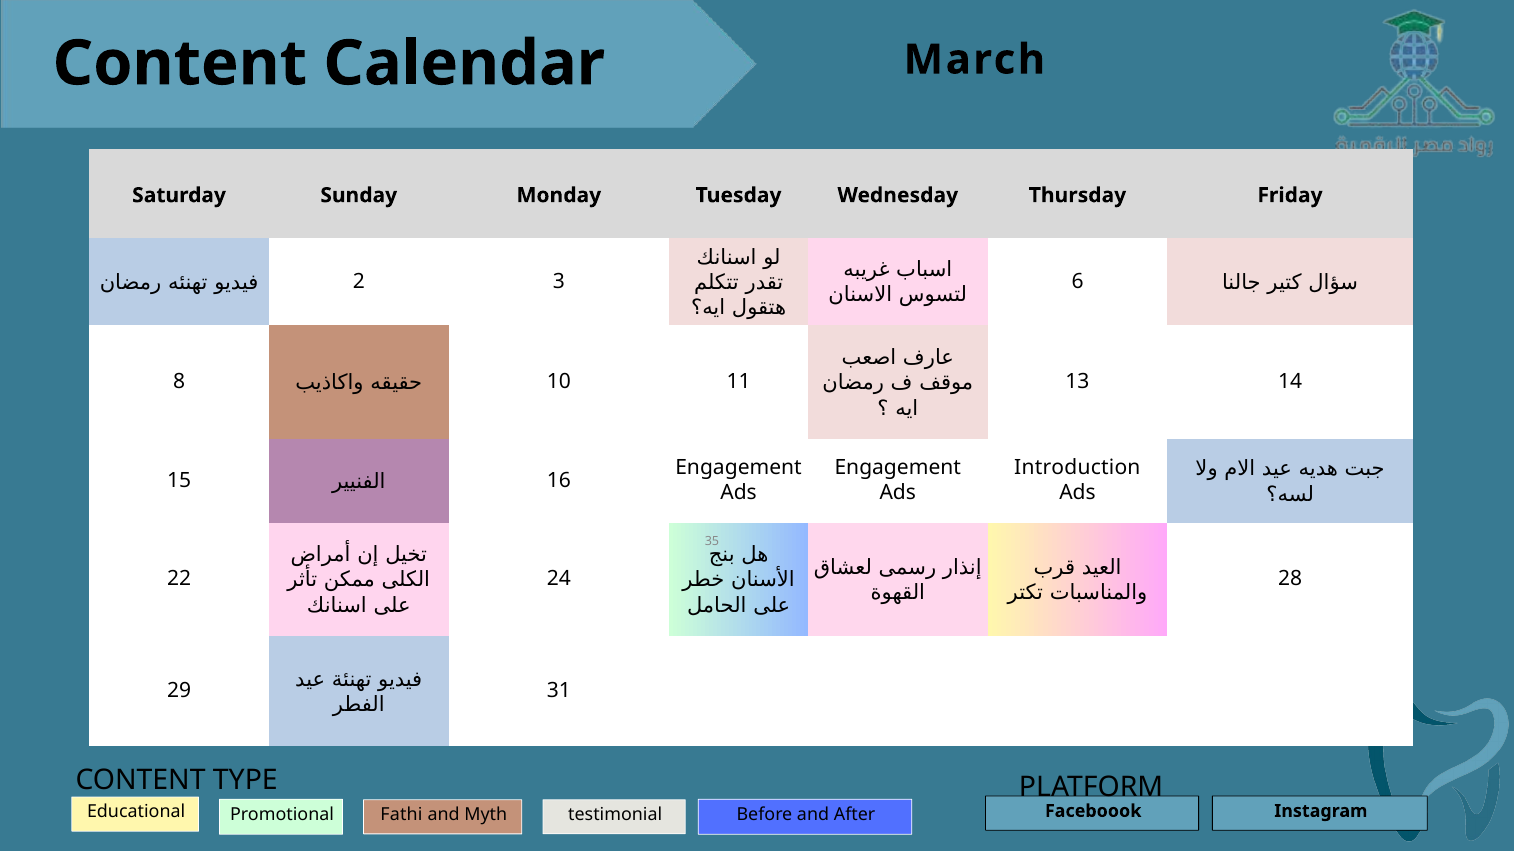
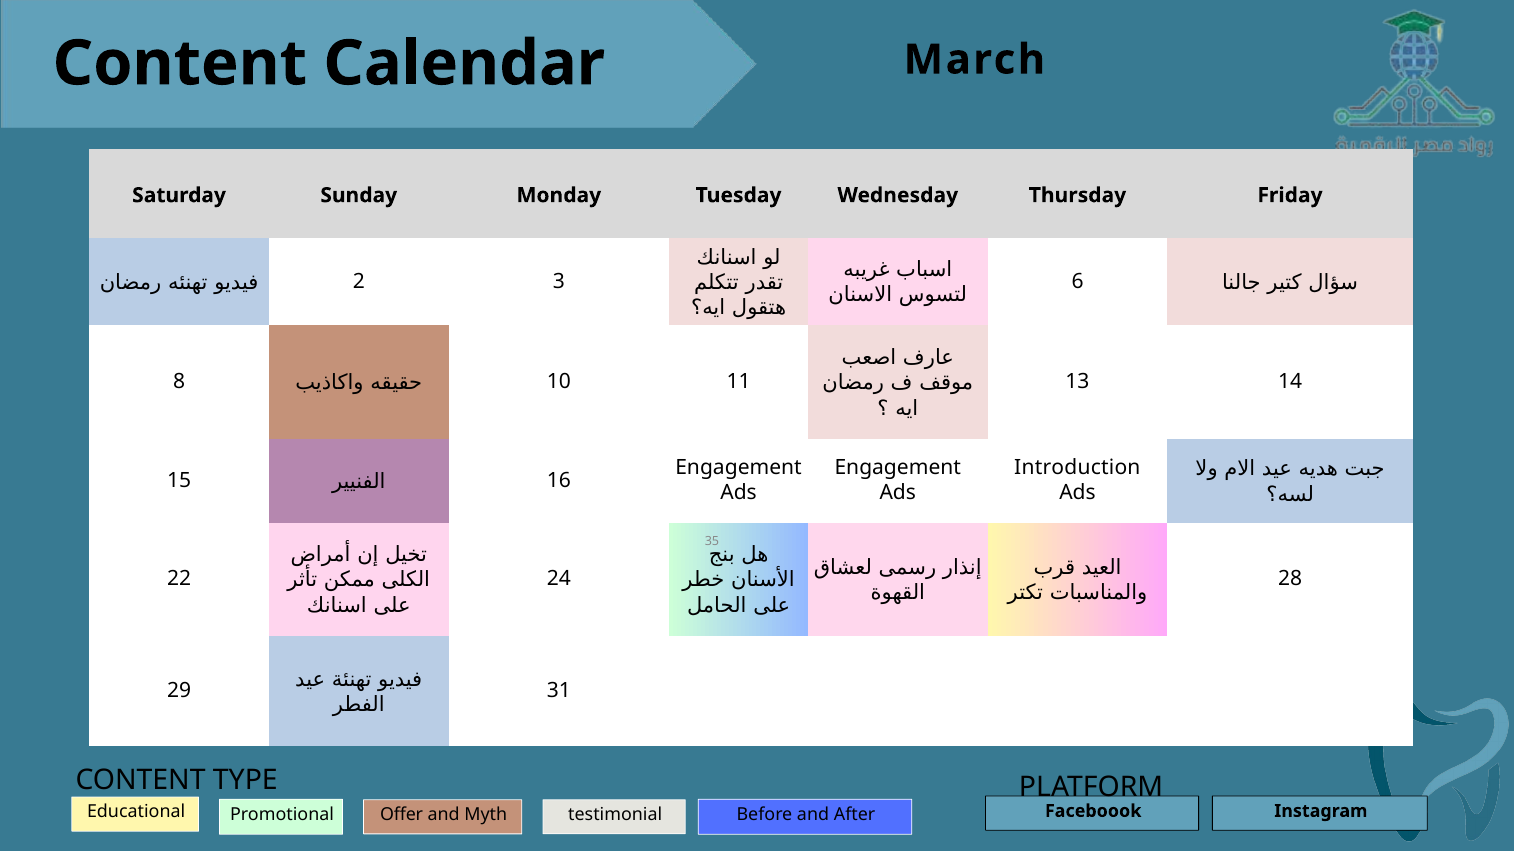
Fathi: Fathi -> Offer (402, 815)
